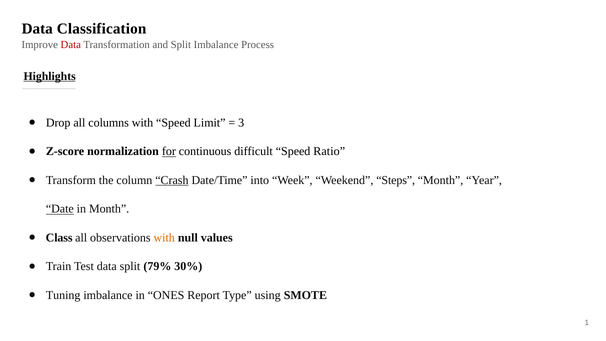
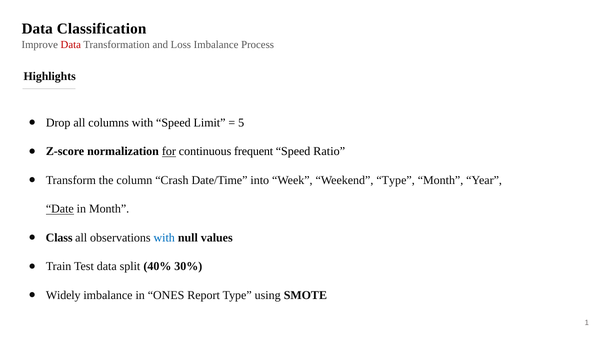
and Split: Split -> Loss (181, 45)
Highlights underline: present -> none (50, 76)
3: 3 -> 5 (241, 123)
difficult: difficult -> frequent (254, 151)
Crash underline: present -> none (172, 180)
Weekend Steps: Steps -> Type (396, 180)
with colour: orange -> blue (164, 238)
79%: 79% -> 40% (157, 266)
Tuning: Tuning -> Widely (63, 295)
